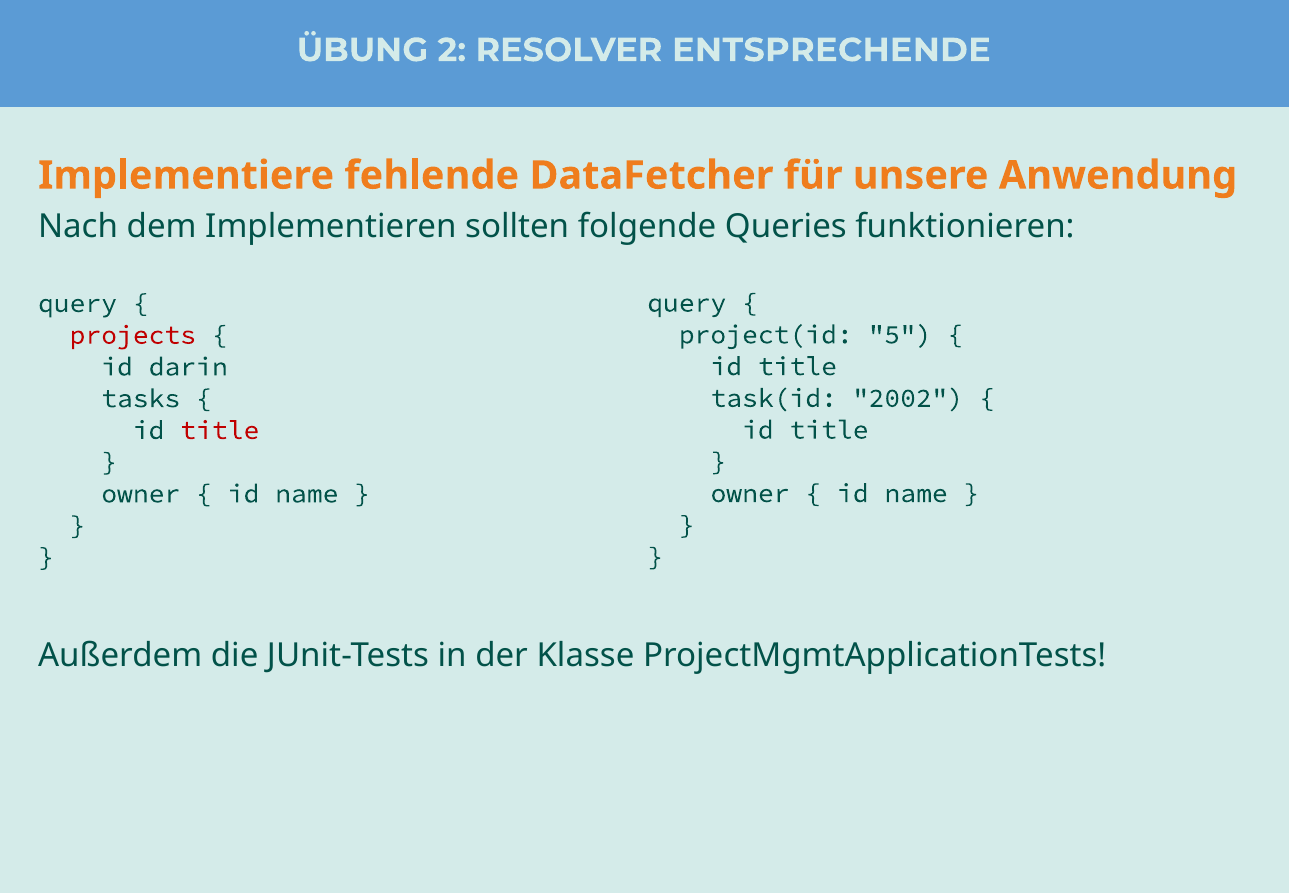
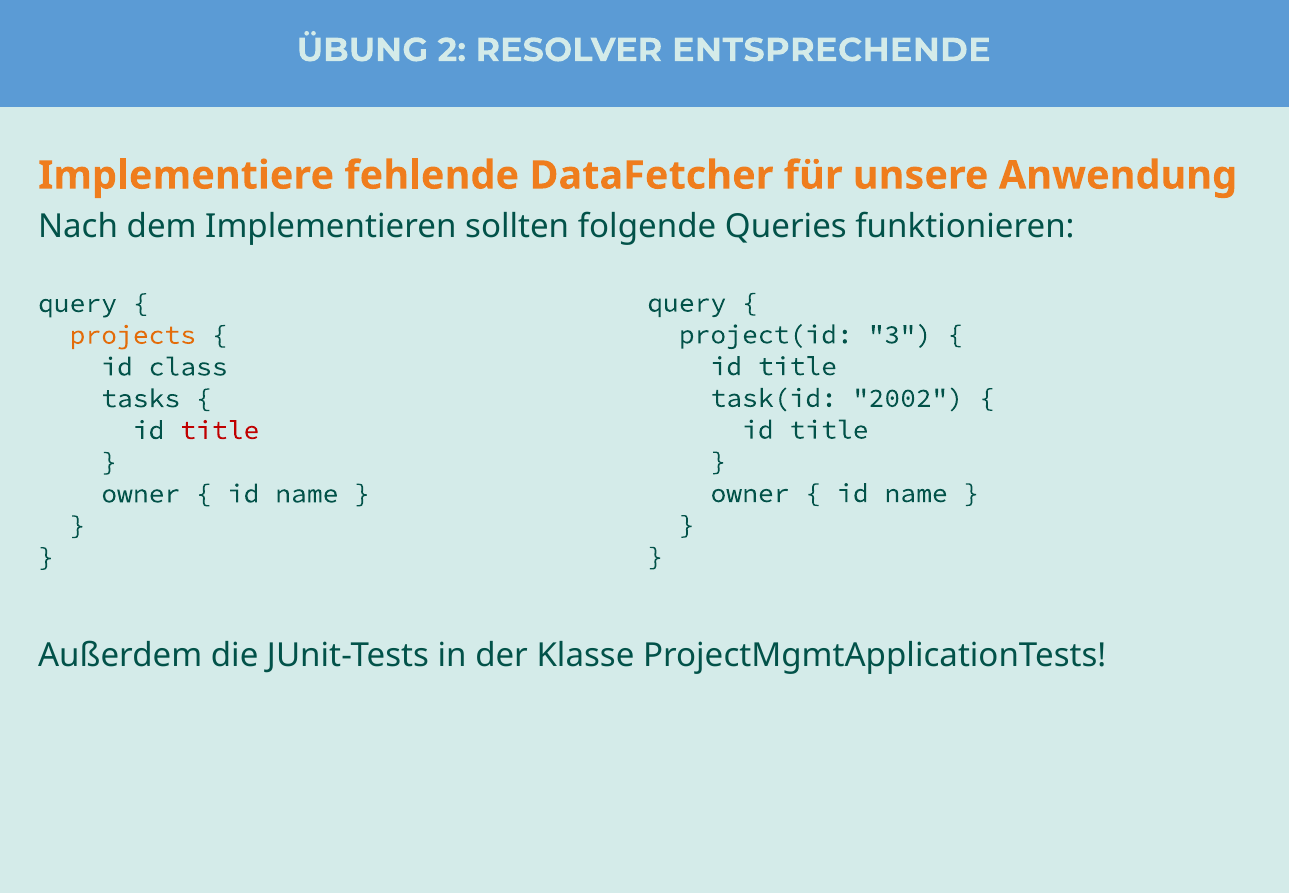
5: 5 -> 3 (900, 334)
projects colour: red -> orange (133, 335)
darin: darin -> class (188, 366)
